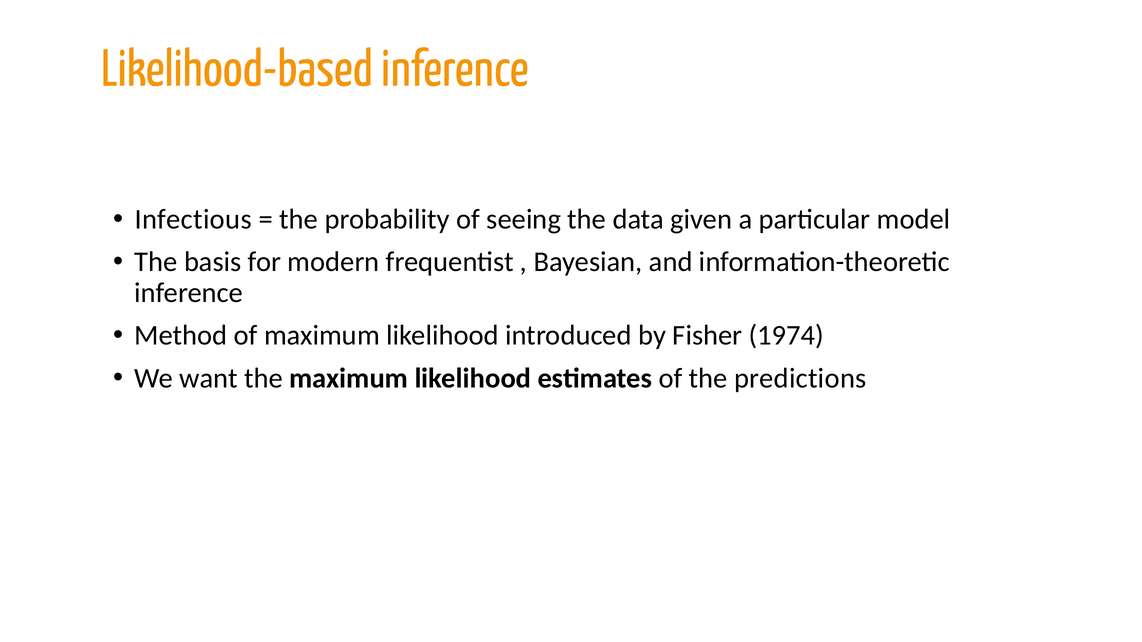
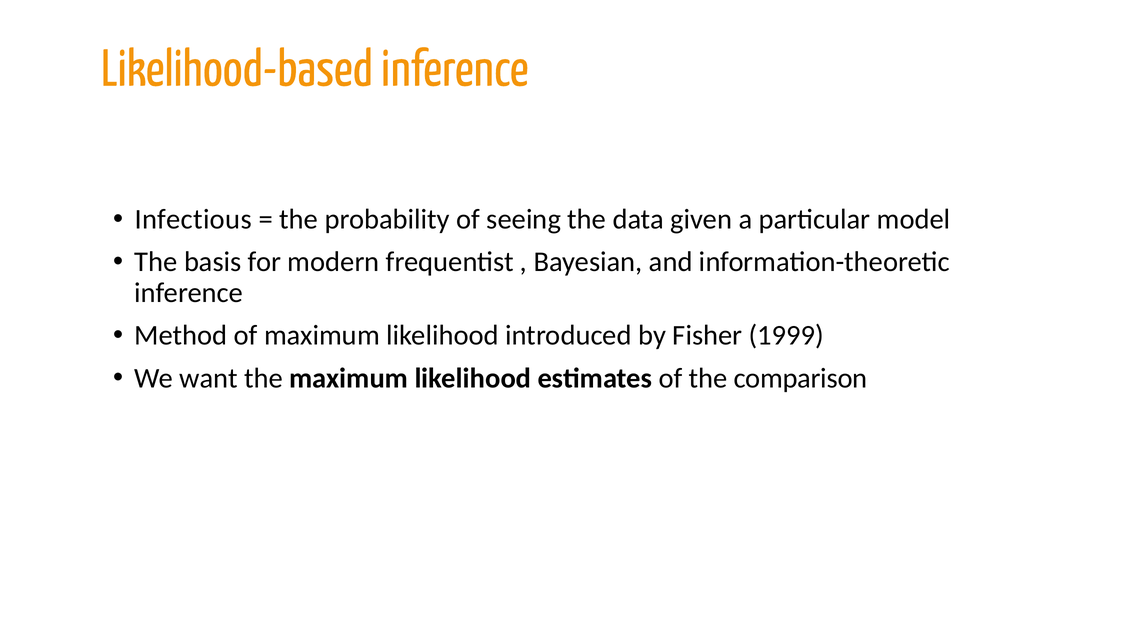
1974: 1974 -> 1999 (786, 336)
predictions: predictions -> comparison (801, 378)
